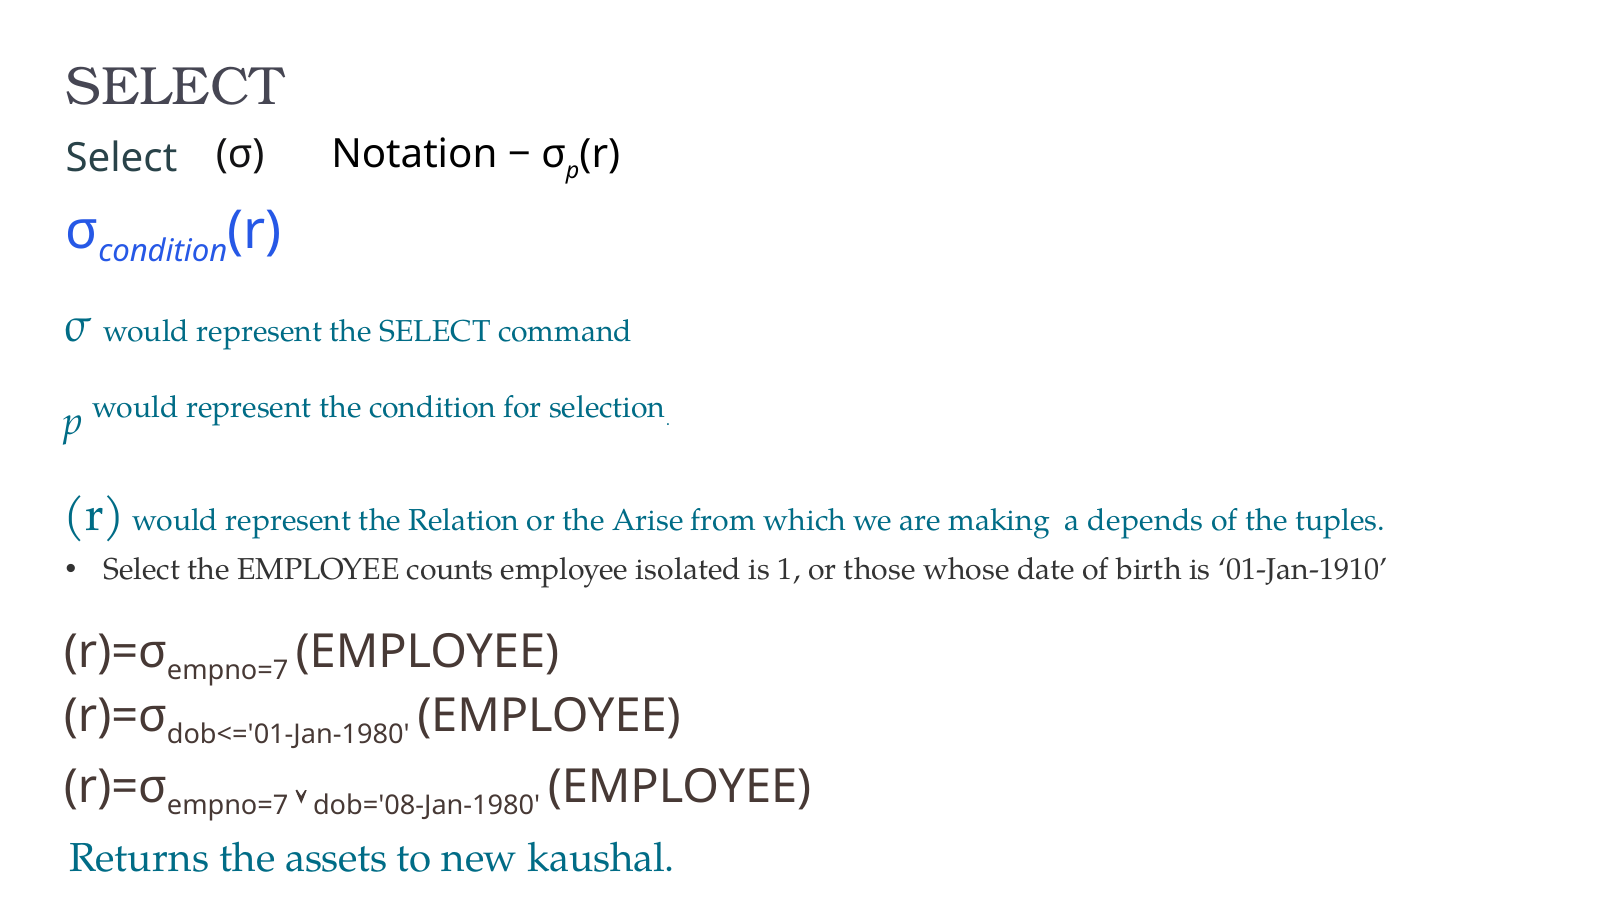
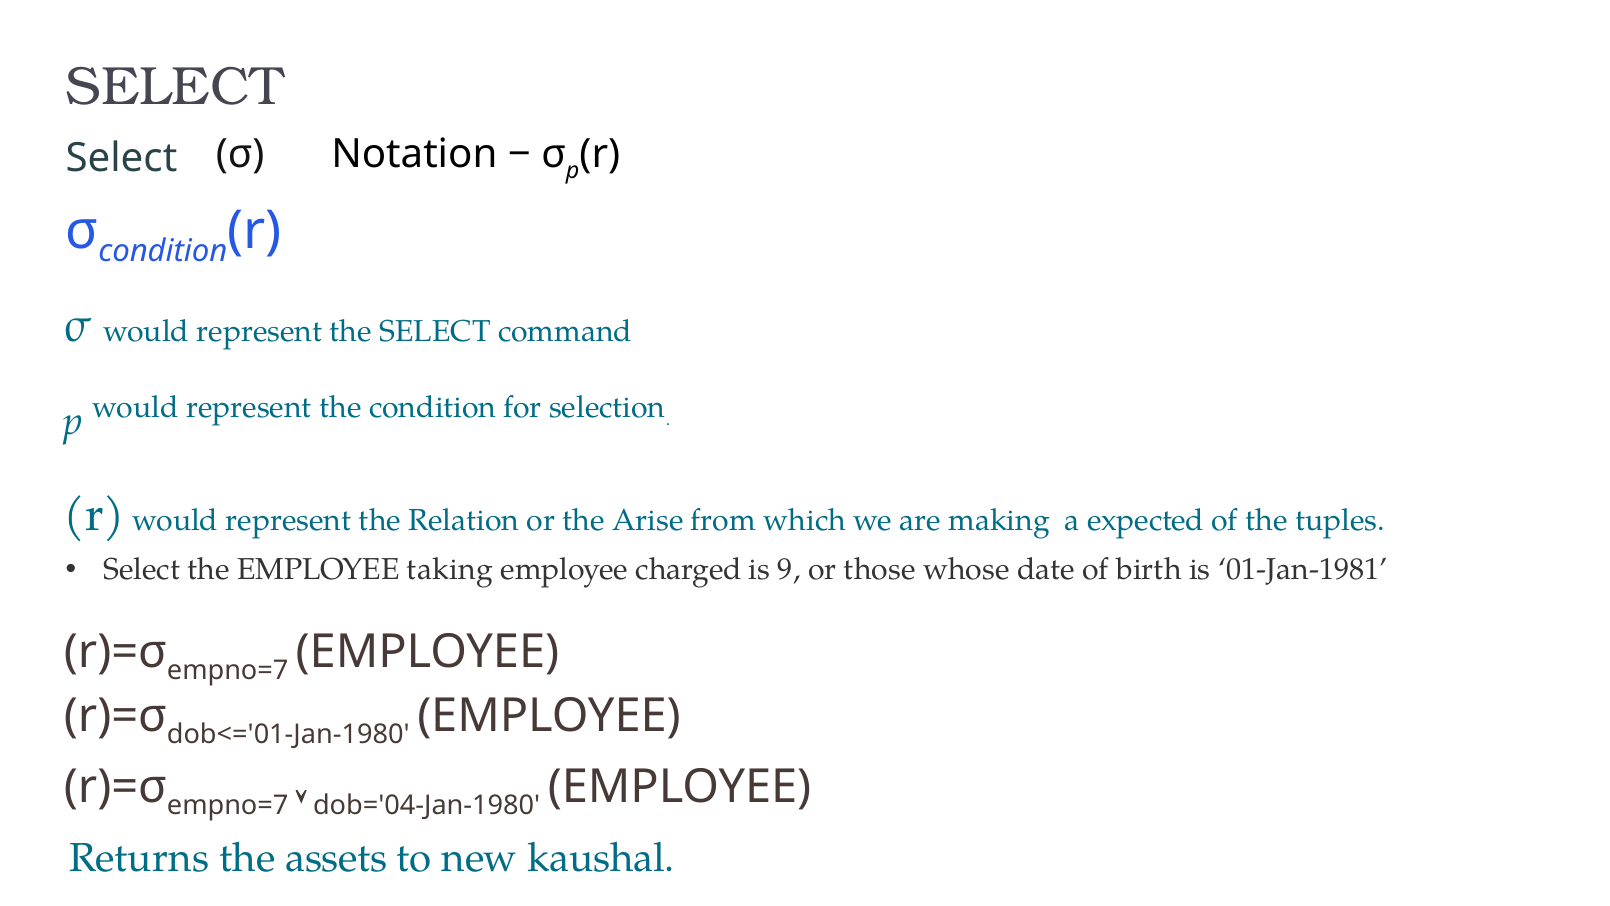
depends: depends -> expected (1146, 520)
counts: counts -> taking (450, 569)
isolated: isolated -> charged (689, 569)
1: 1 -> 9 (789, 569)
01-Jan-1910: 01-Jan-1910 -> 01-Jan-1981 (1303, 569)
dob='08-Jan-1980: dob='08-Jan-1980 -> dob='04-Jan-1980 (427, 805)
